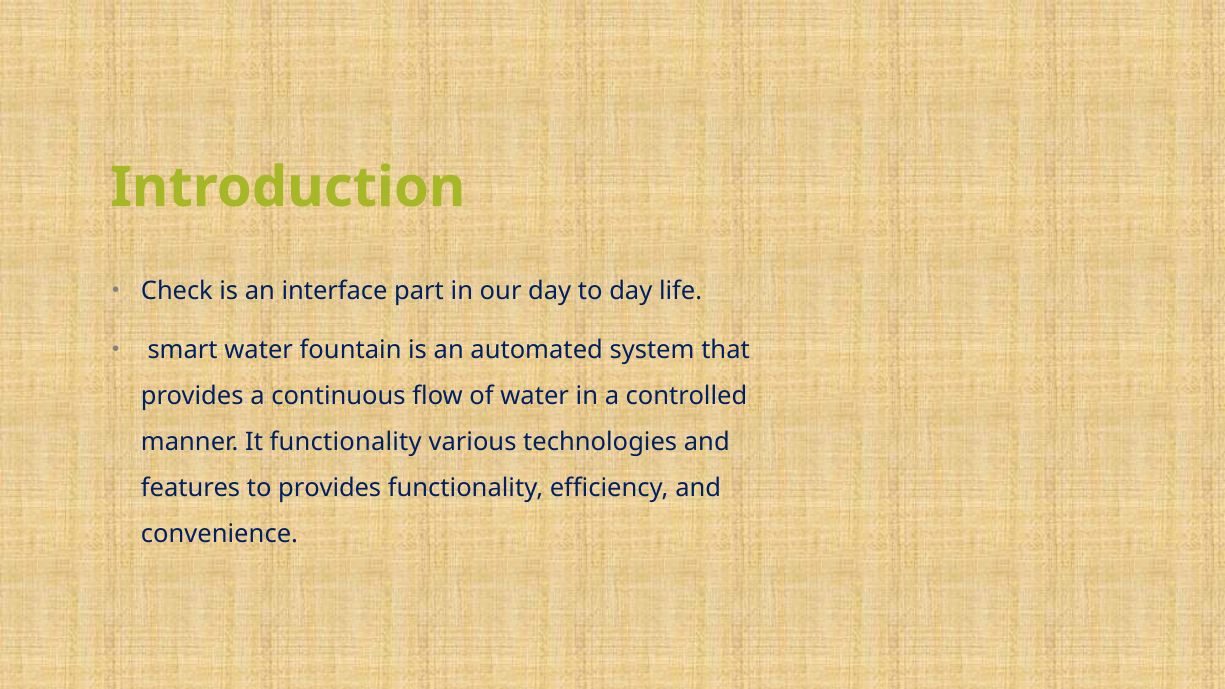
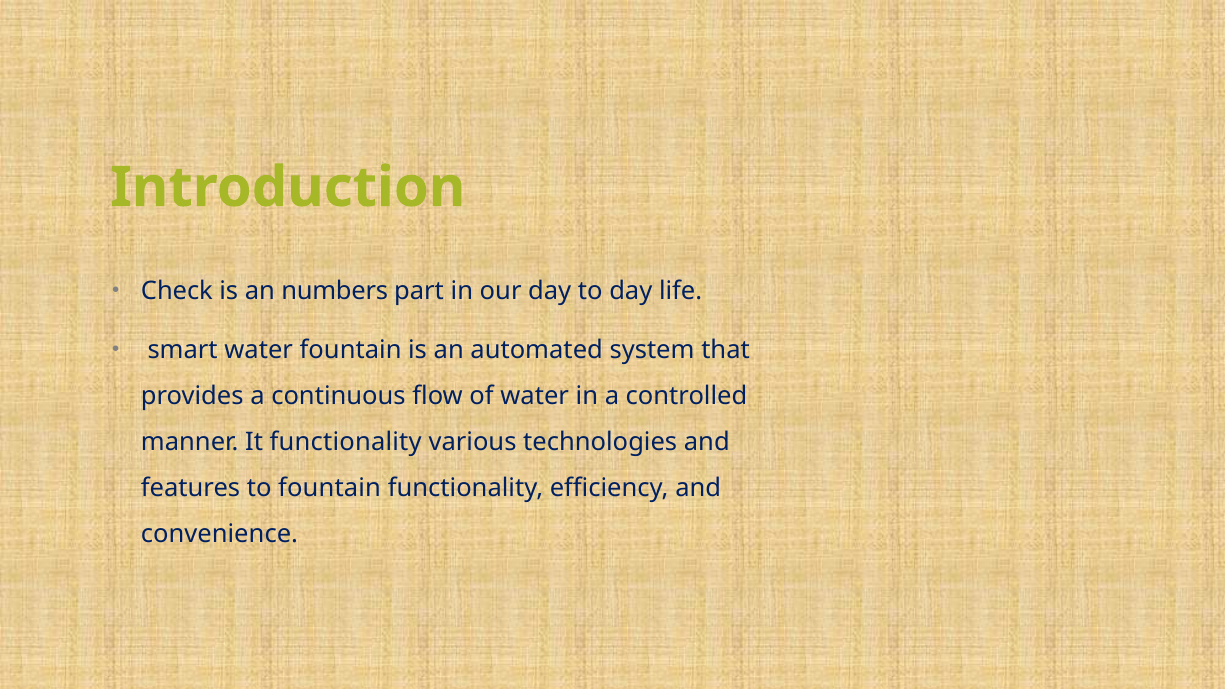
interface: interface -> numbers (335, 291)
to provides: provides -> fountain (330, 488)
